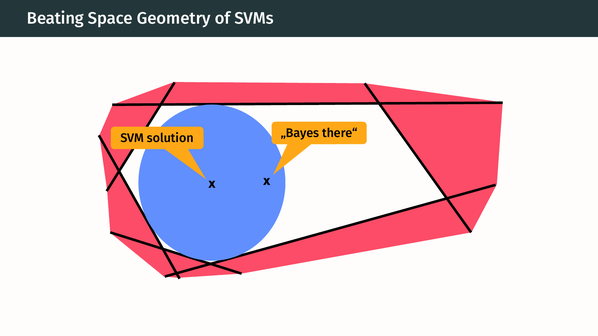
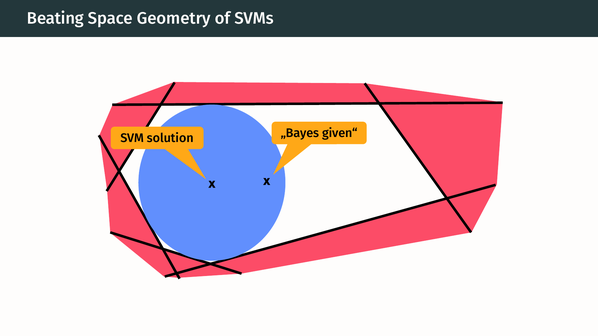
there“: there“ -> given“ (340, 133)
